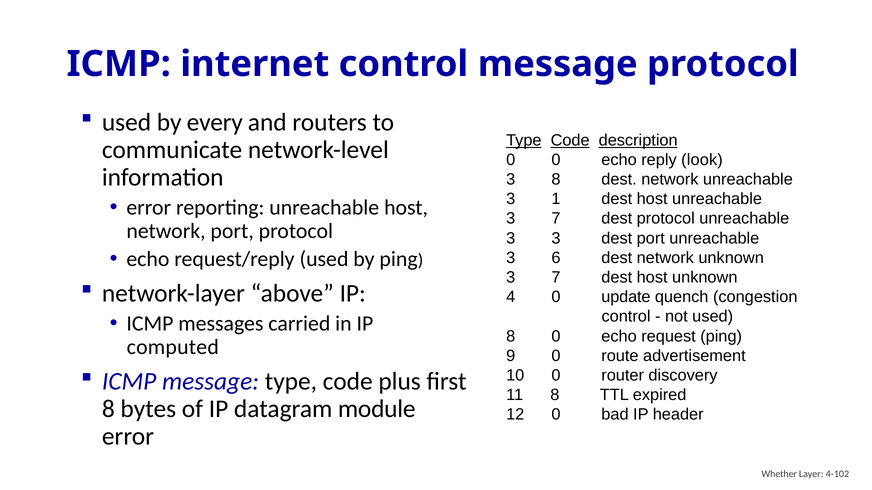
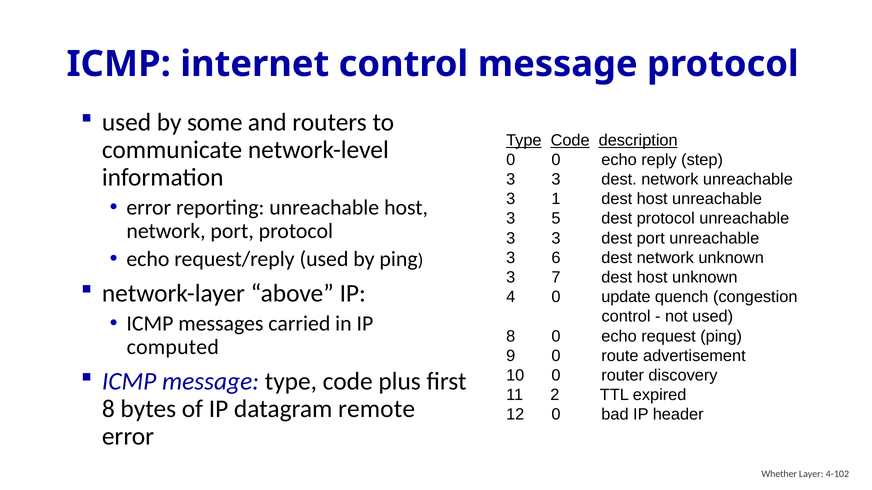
every: every -> some (215, 123)
look: look -> step (702, 160)
8: 8 -> 3 (556, 179)
7: 7 -> 5 (556, 219)
11 8: 8 -> 2 (555, 395)
module: module -> remote (377, 409)
